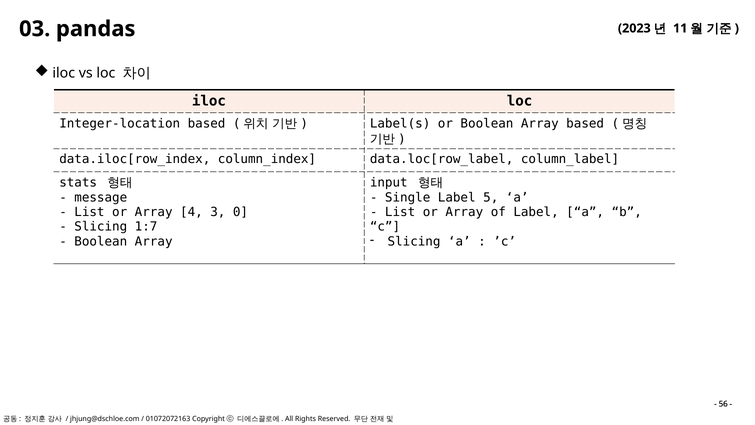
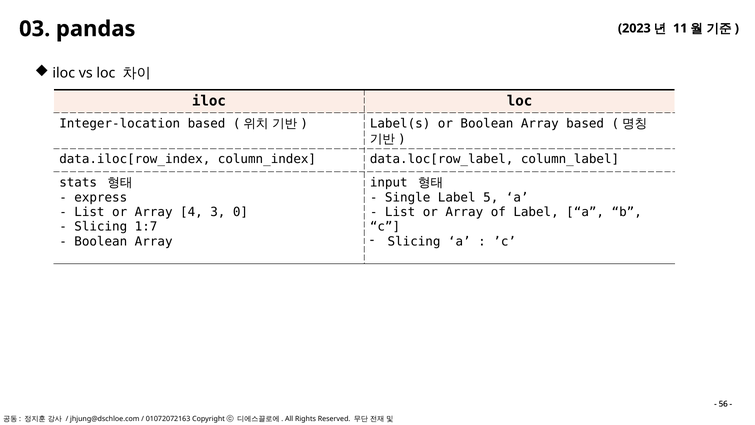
message: message -> express (101, 198)
